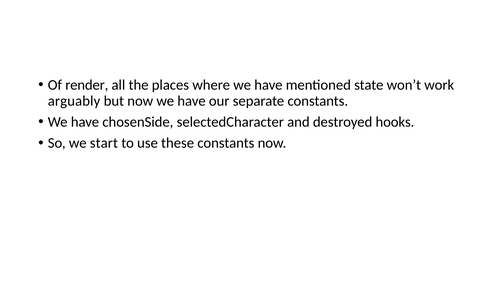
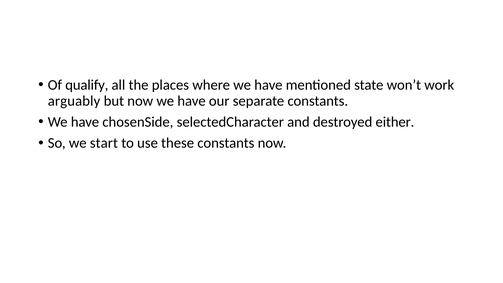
render: render -> qualify (87, 85)
hooks: hooks -> either (395, 122)
